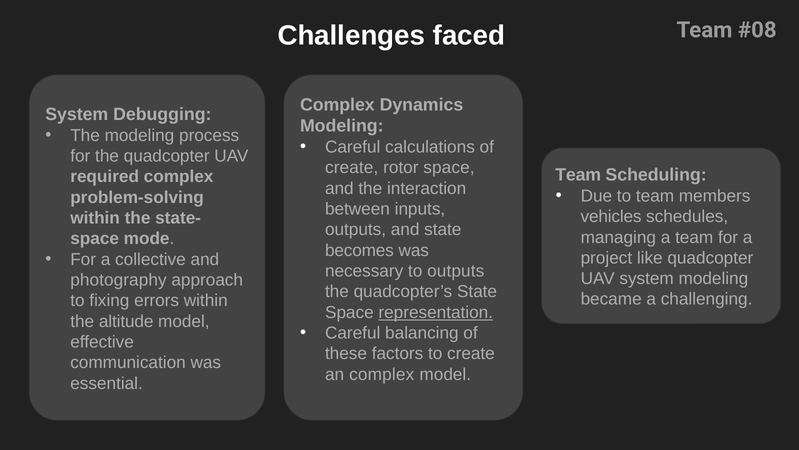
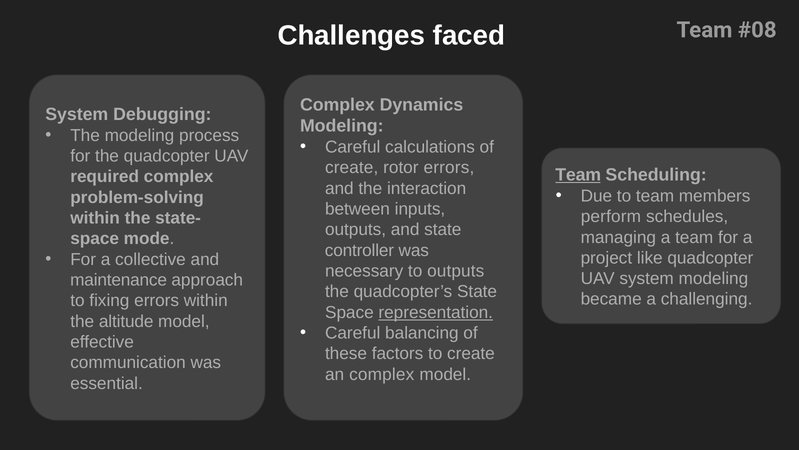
rotor space: space -> errors (449, 168)
Team underline: none -> present (578, 175)
vehicles: vehicles -> perform (611, 216)
becomes: becomes -> controller (359, 250)
photography: photography -> maintenance (119, 280)
